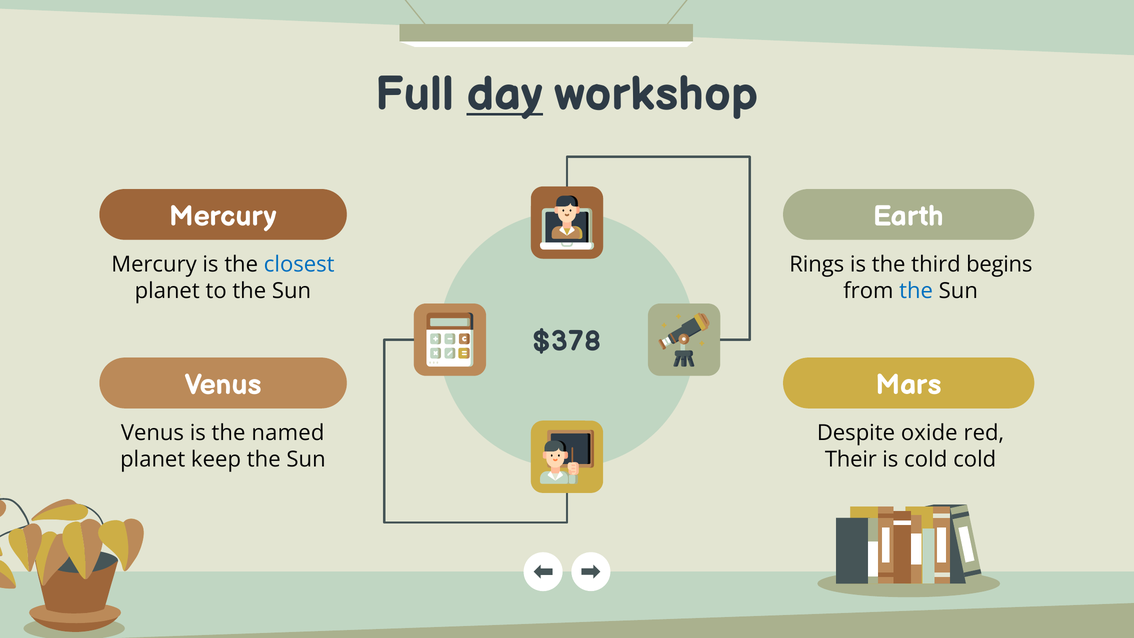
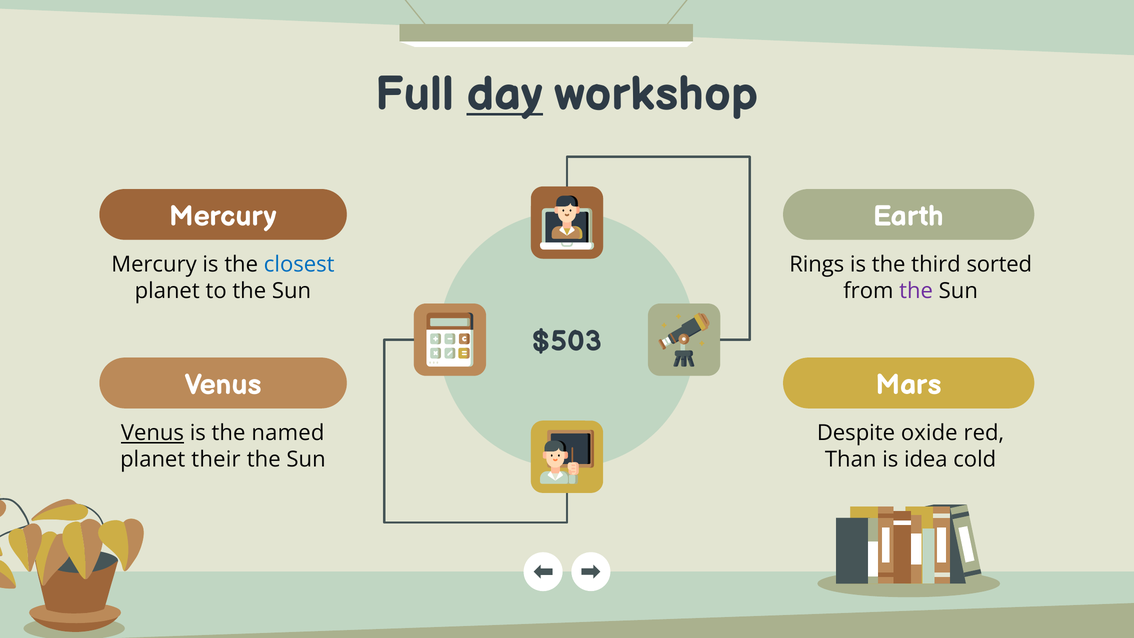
begins: begins -> sorted (999, 265)
the colour: blue -> purple (916, 291)
$378: $378 -> $503 (567, 342)
Venus underline: none -> present (152, 433)
keep: keep -> their (216, 460)
Their: Their -> Than (851, 460)
is cold: cold -> idea (926, 460)
